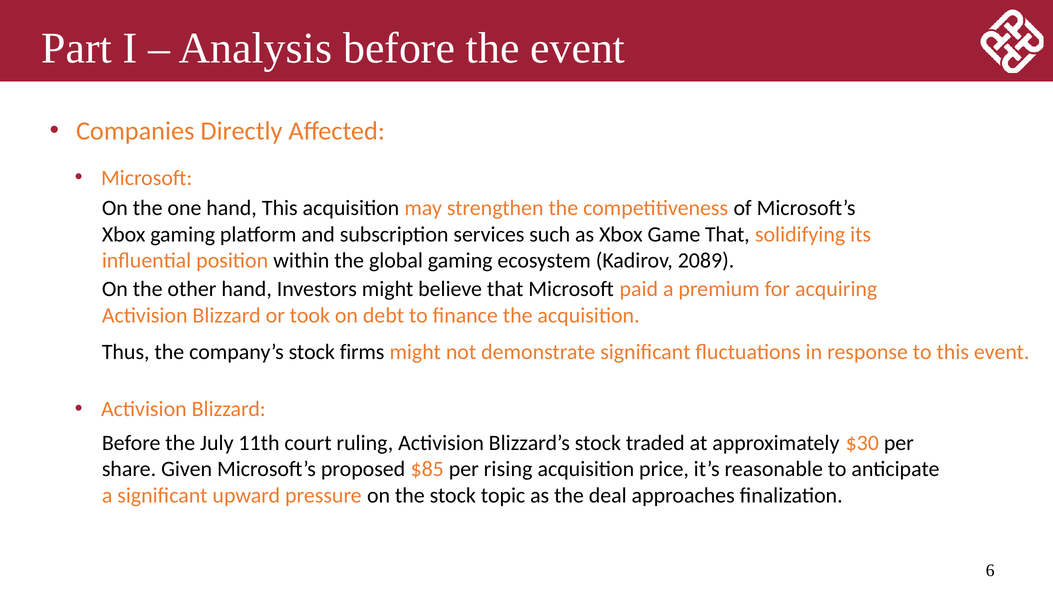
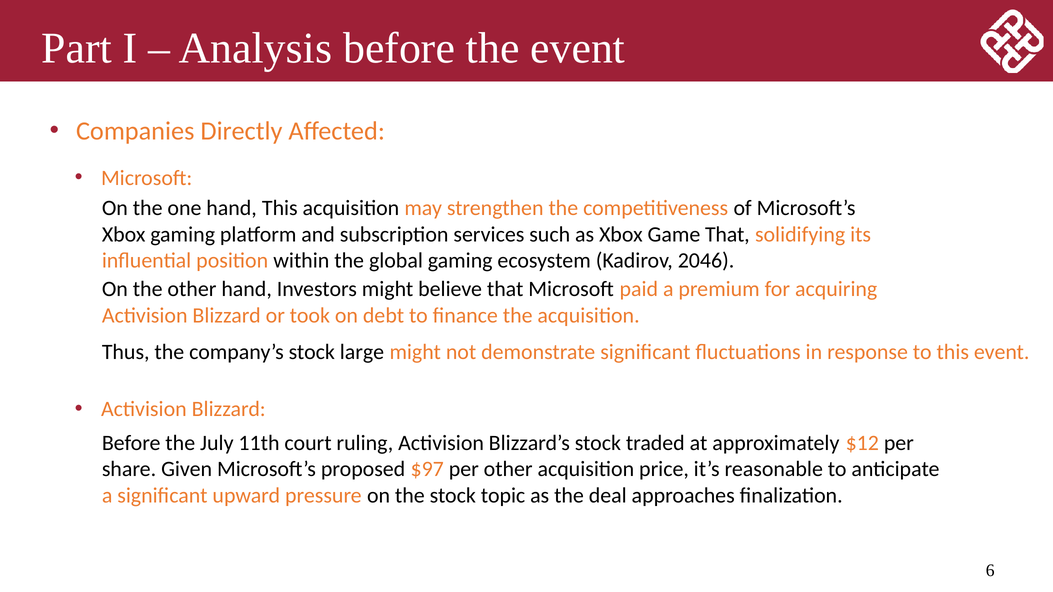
2089: 2089 -> 2046 (706, 261)
firms: firms -> large (362, 352)
$30: $30 -> $12 (862, 443)
$85: $85 -> $97 (427, 469)
per rising: rising -> other (508, 469)
